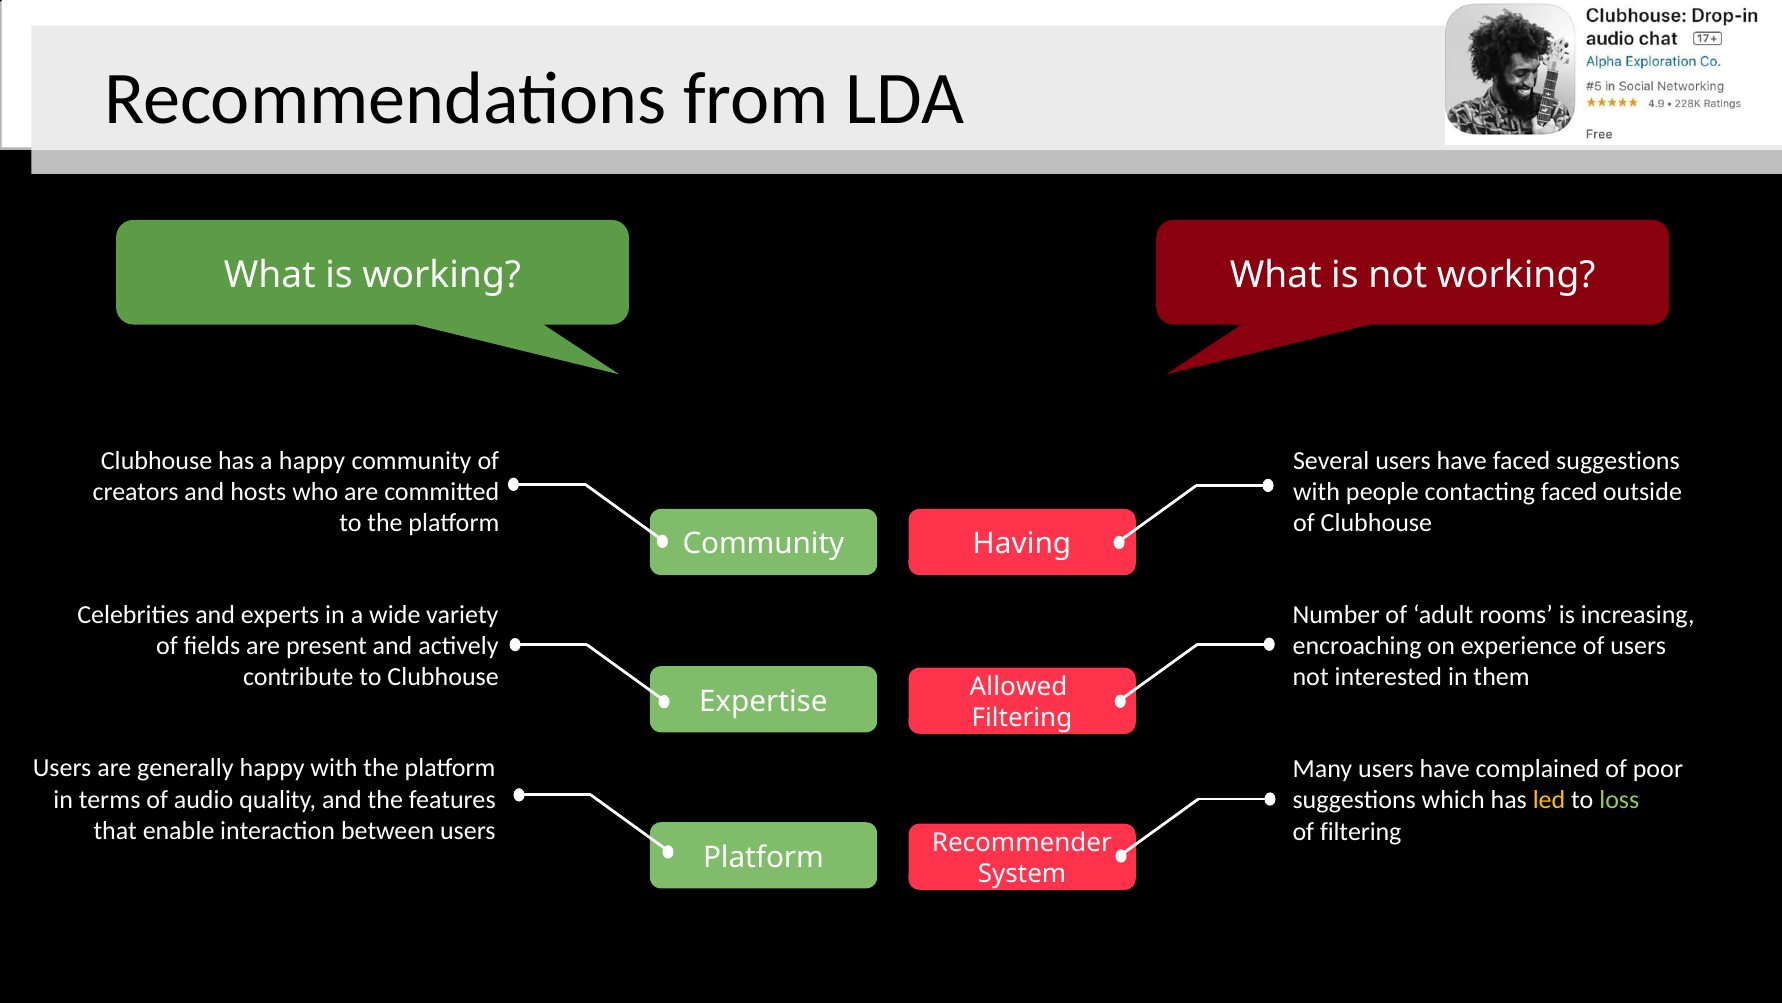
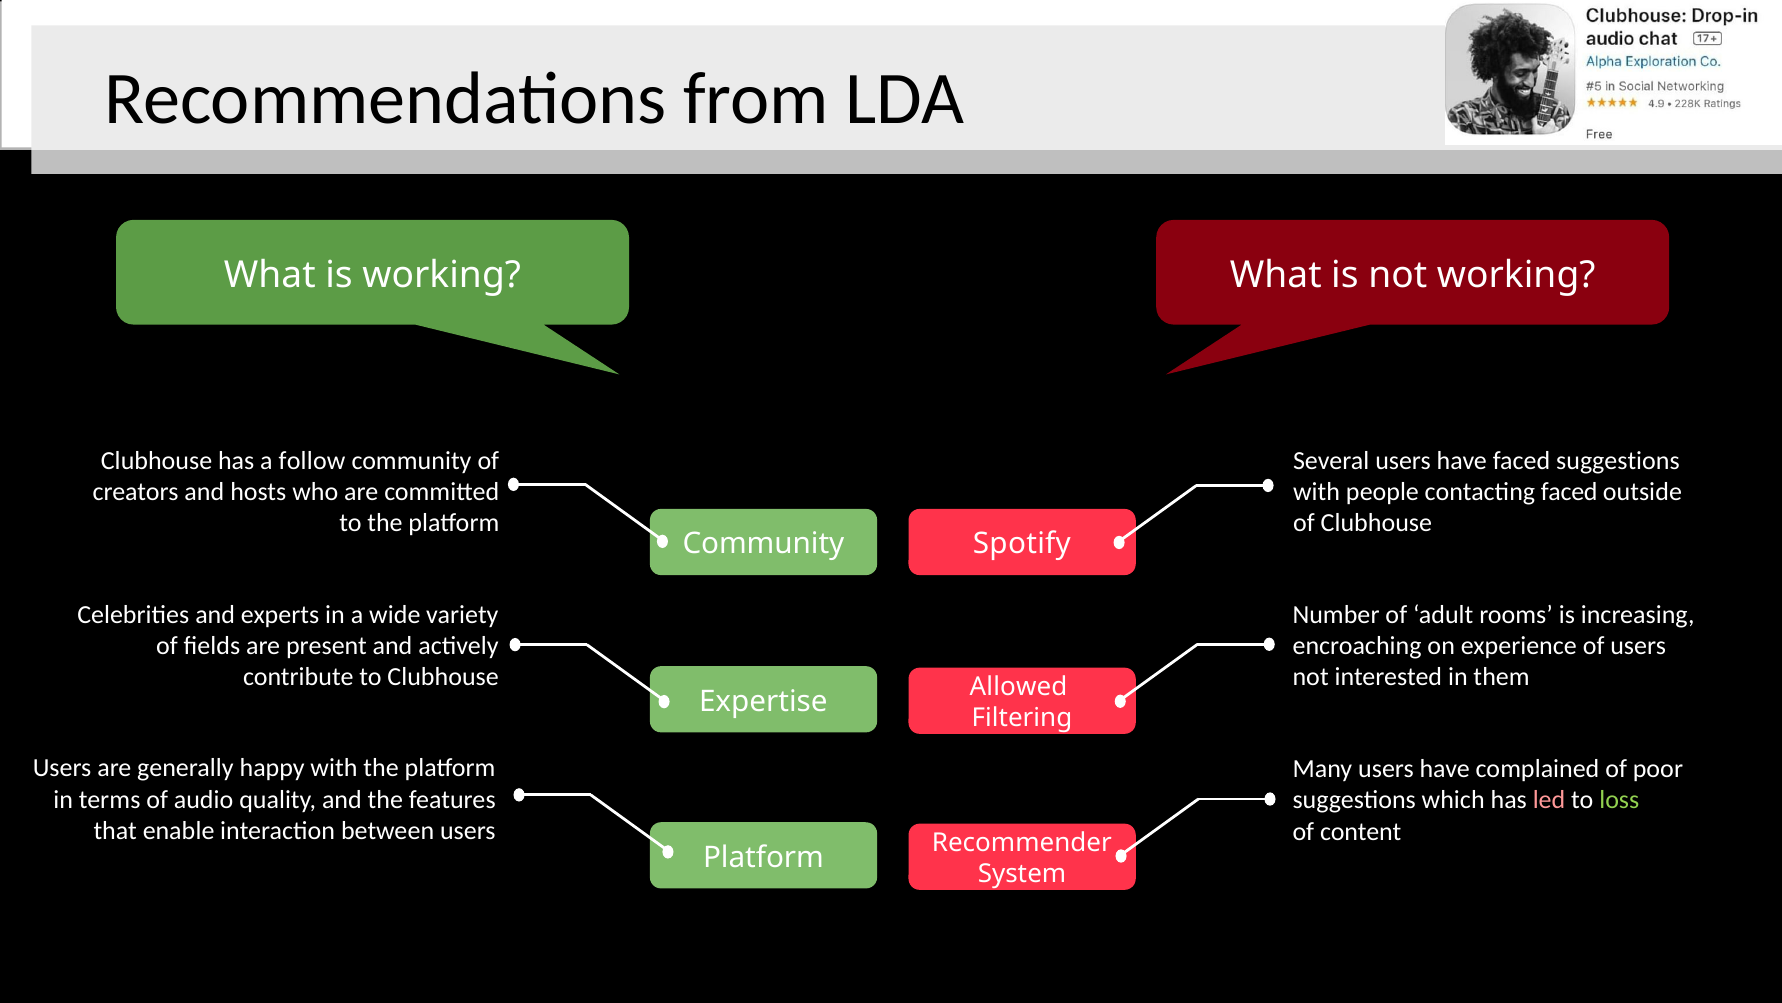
a happy: happy -> follow (312, 460)
Having: Having -> Spotify (1022, 544)
led colour: yellow -> pink (1549, 800)
of filtering: filtering -> content (1361, 831)
